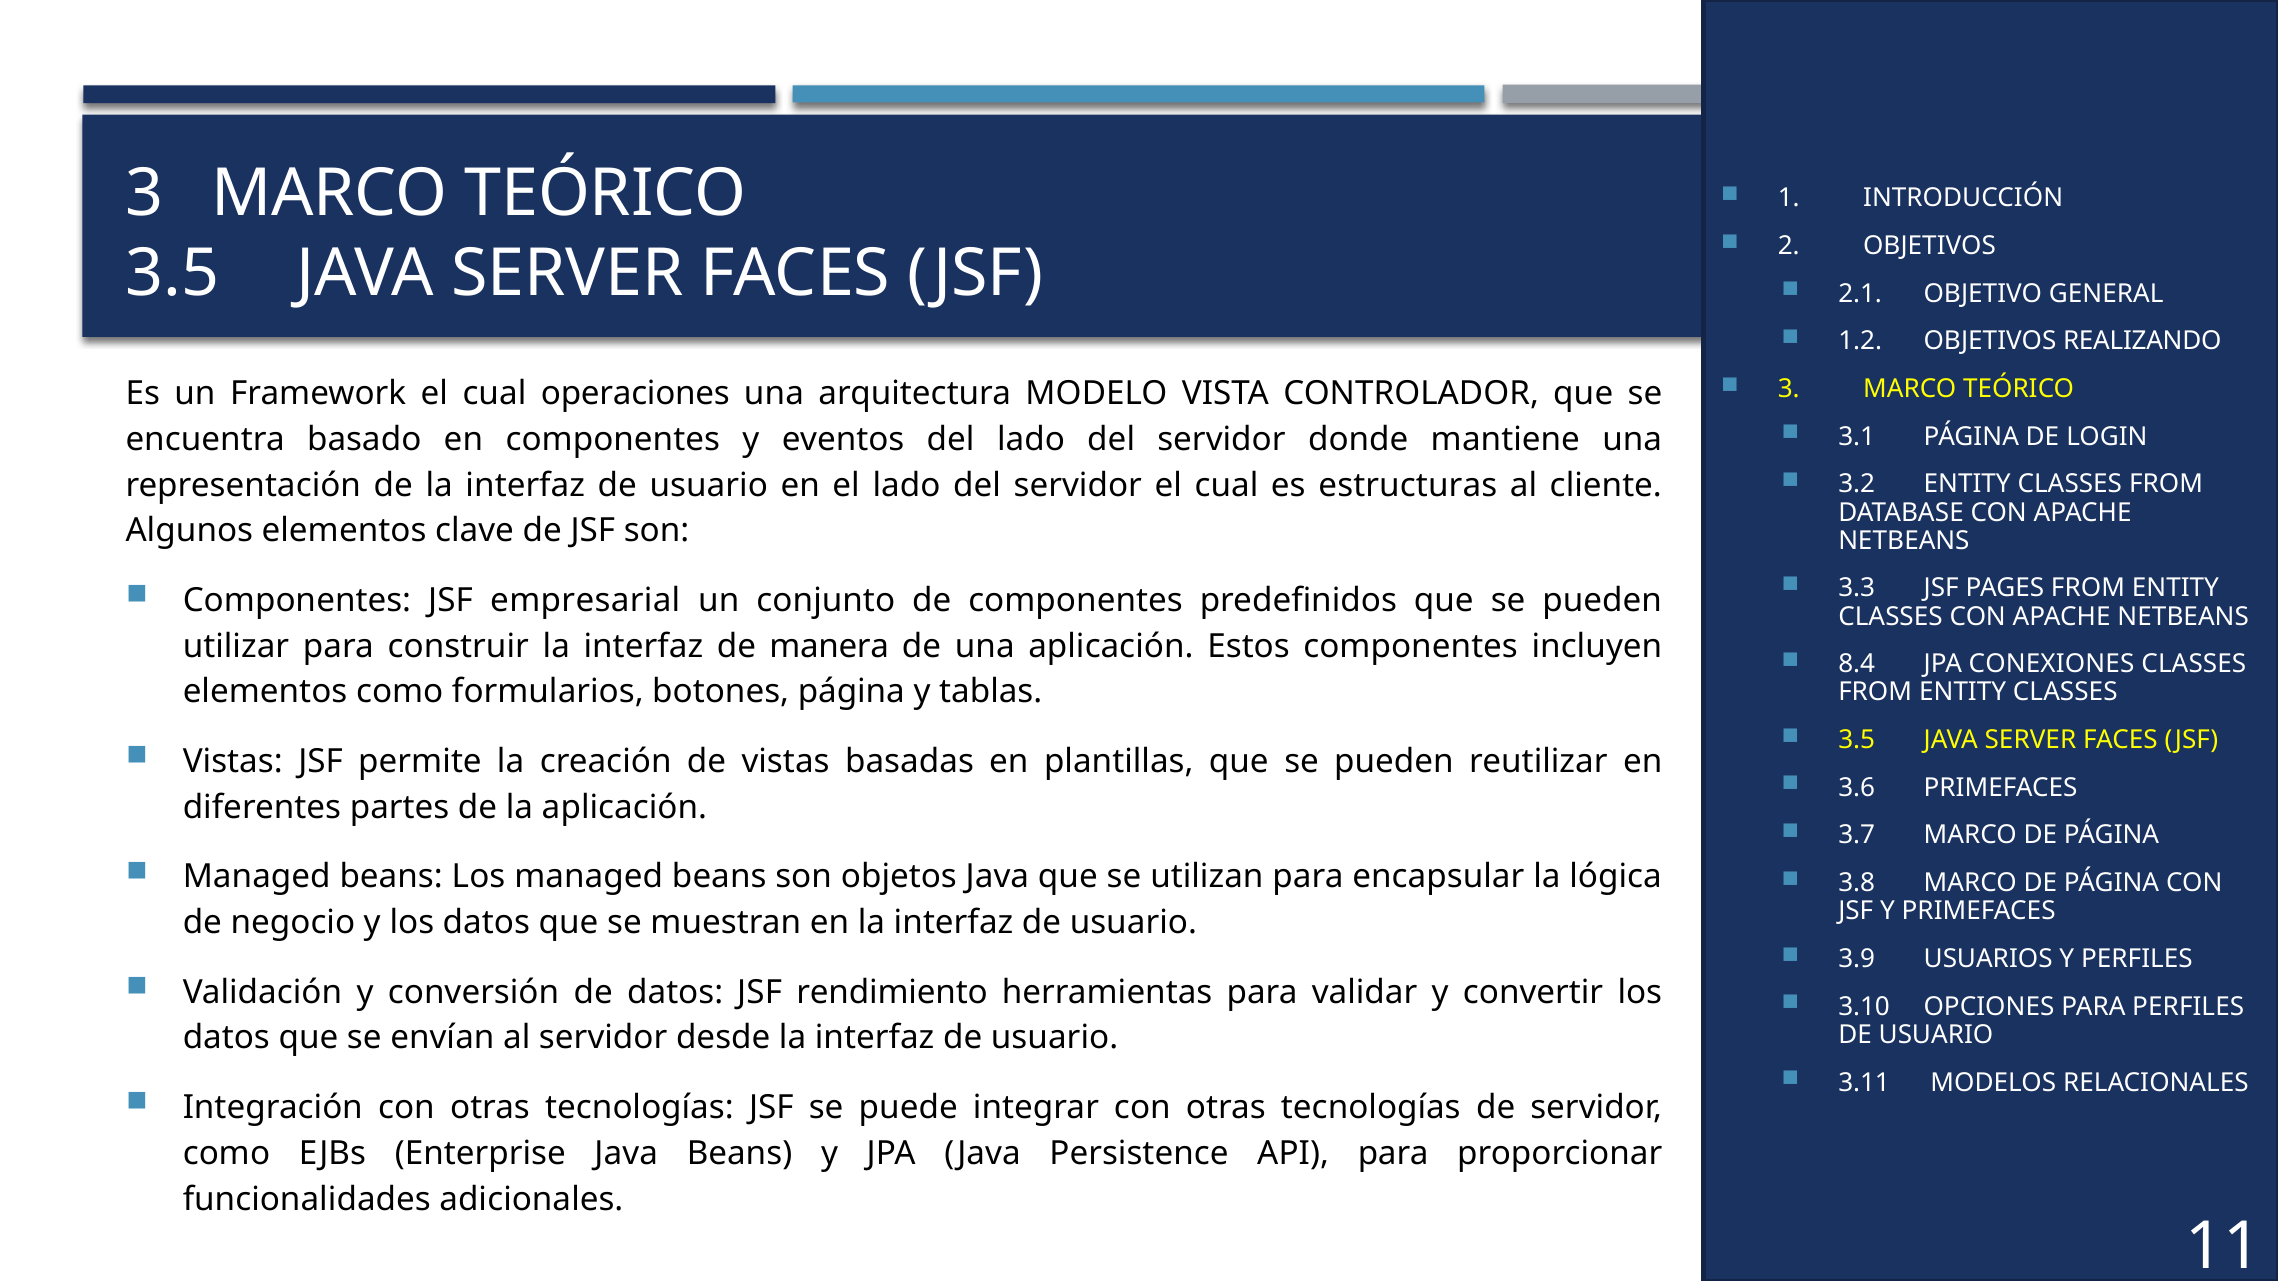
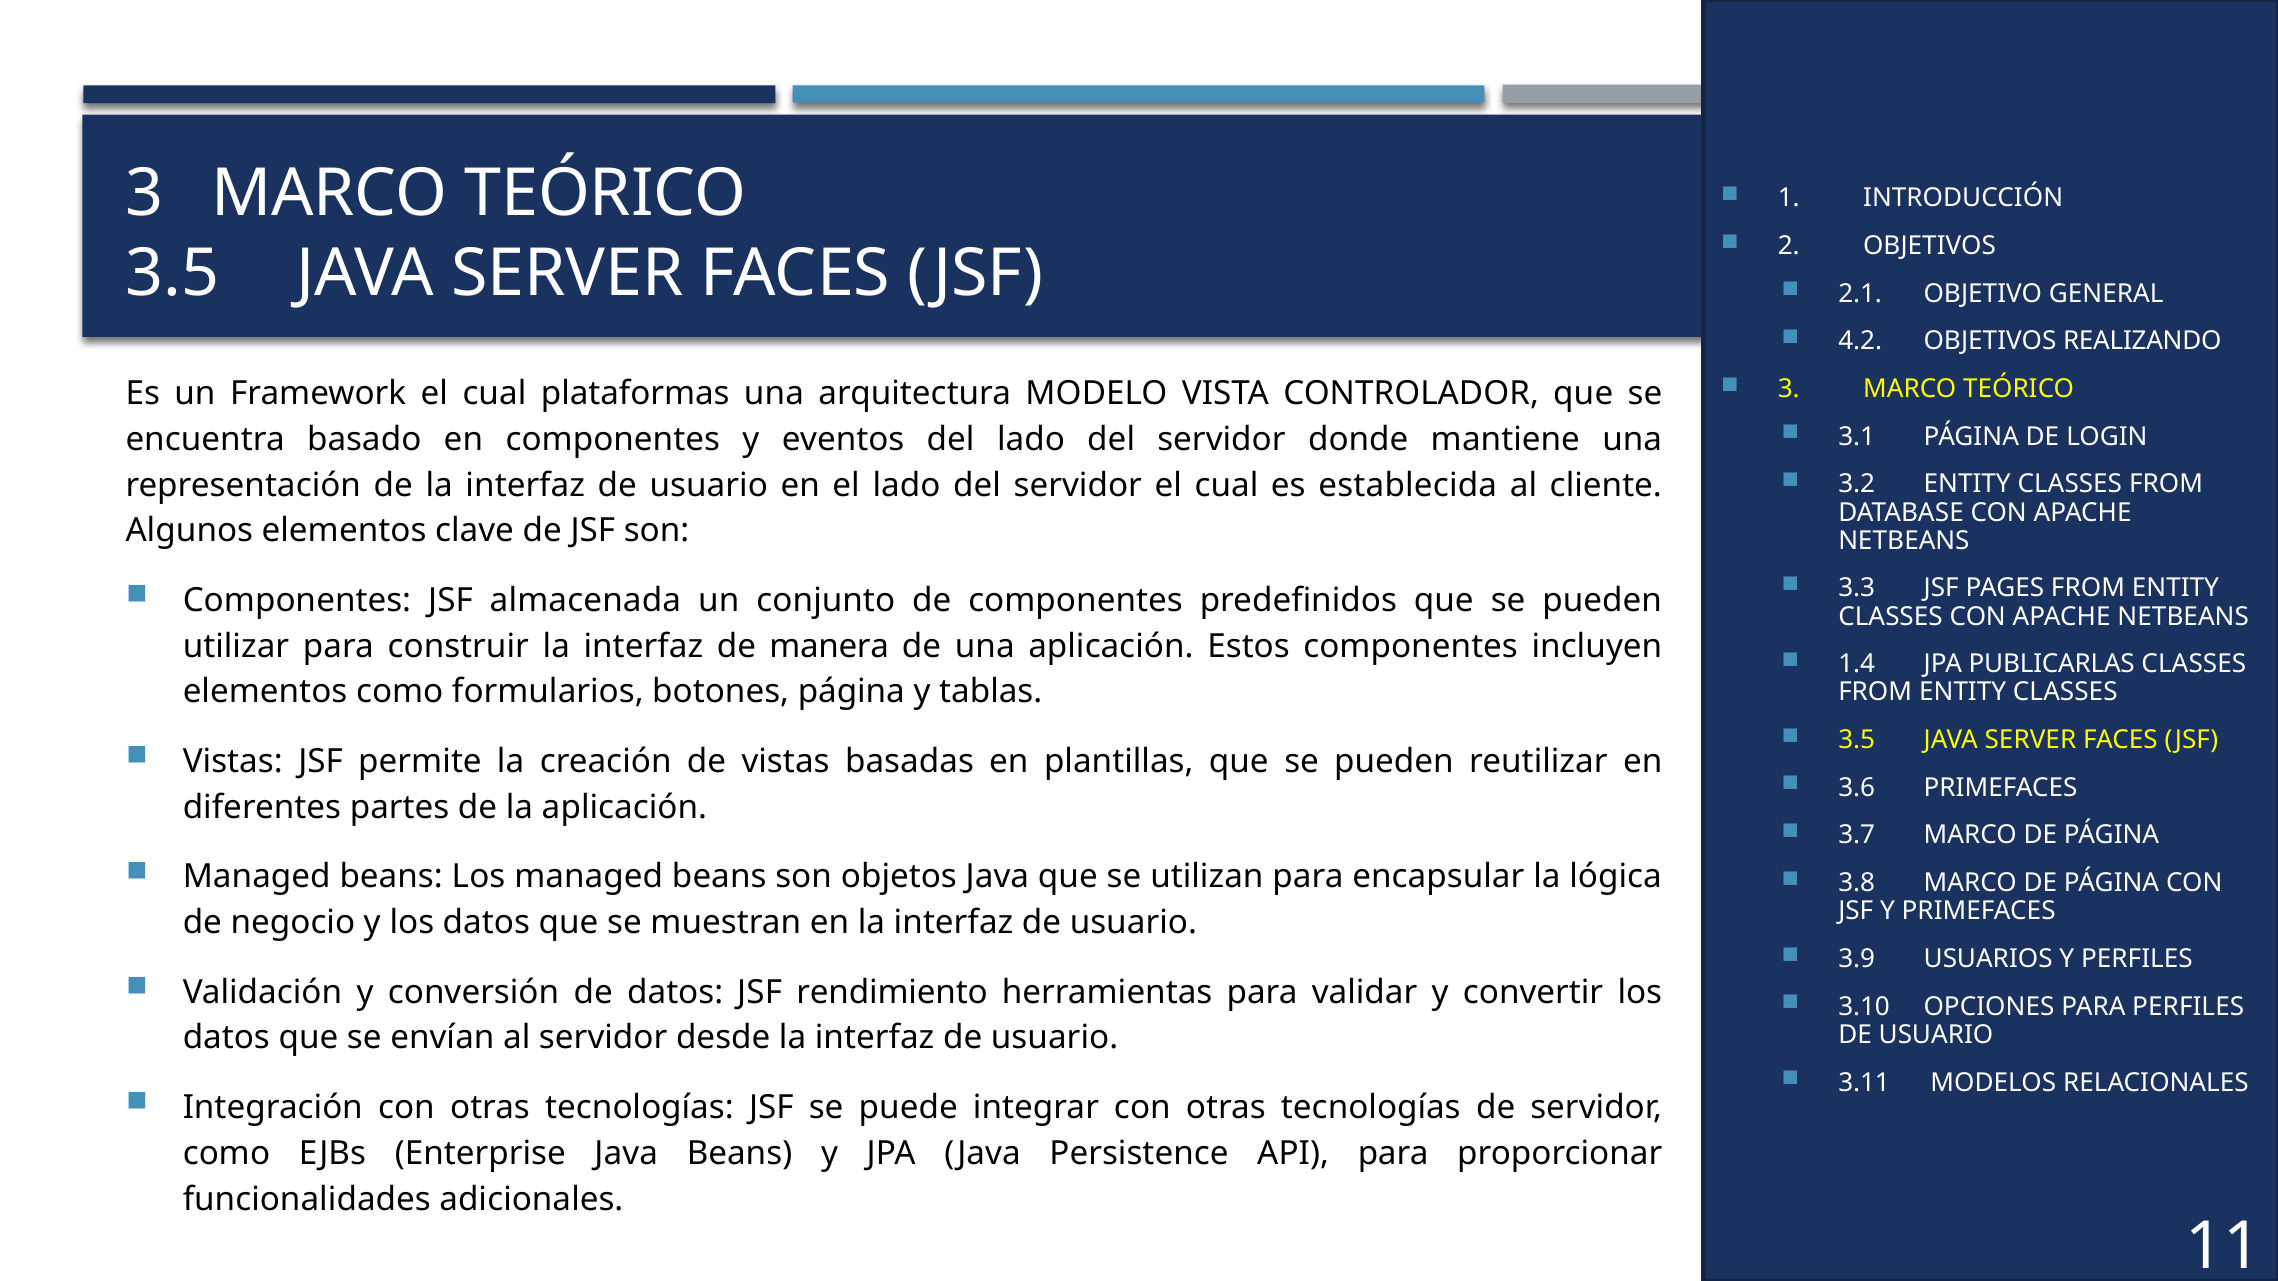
1.2: 1.2 -> 4.2 (1860, 341)
operaciones: operaciones -> plataformas (635, 394)
estructuras: estructuras -> establecida (1408, 485)
empresarial: empresarial -> almacenada (585, 601)
8.4: 8.4 -> 1.4 (1857, 664)
CONEXIONES: CONEXIONES -> PUBLICARLAS (2052, 664)
